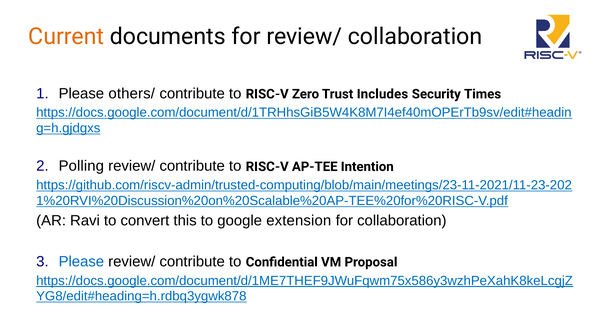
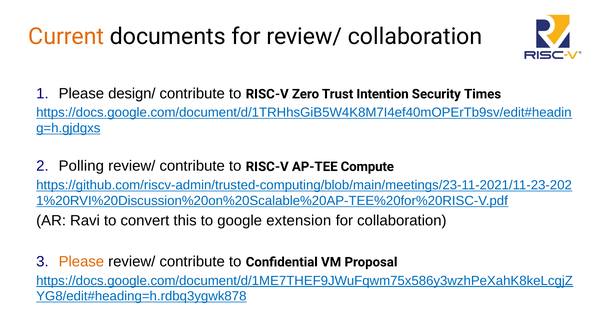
others/: others/ -> design/ (132, 94)
Includes: Includes -> Intention (383, 94)
Intention: Intention -> Compute (367, 167)
Please colour: blue -> orange (81, 262)
